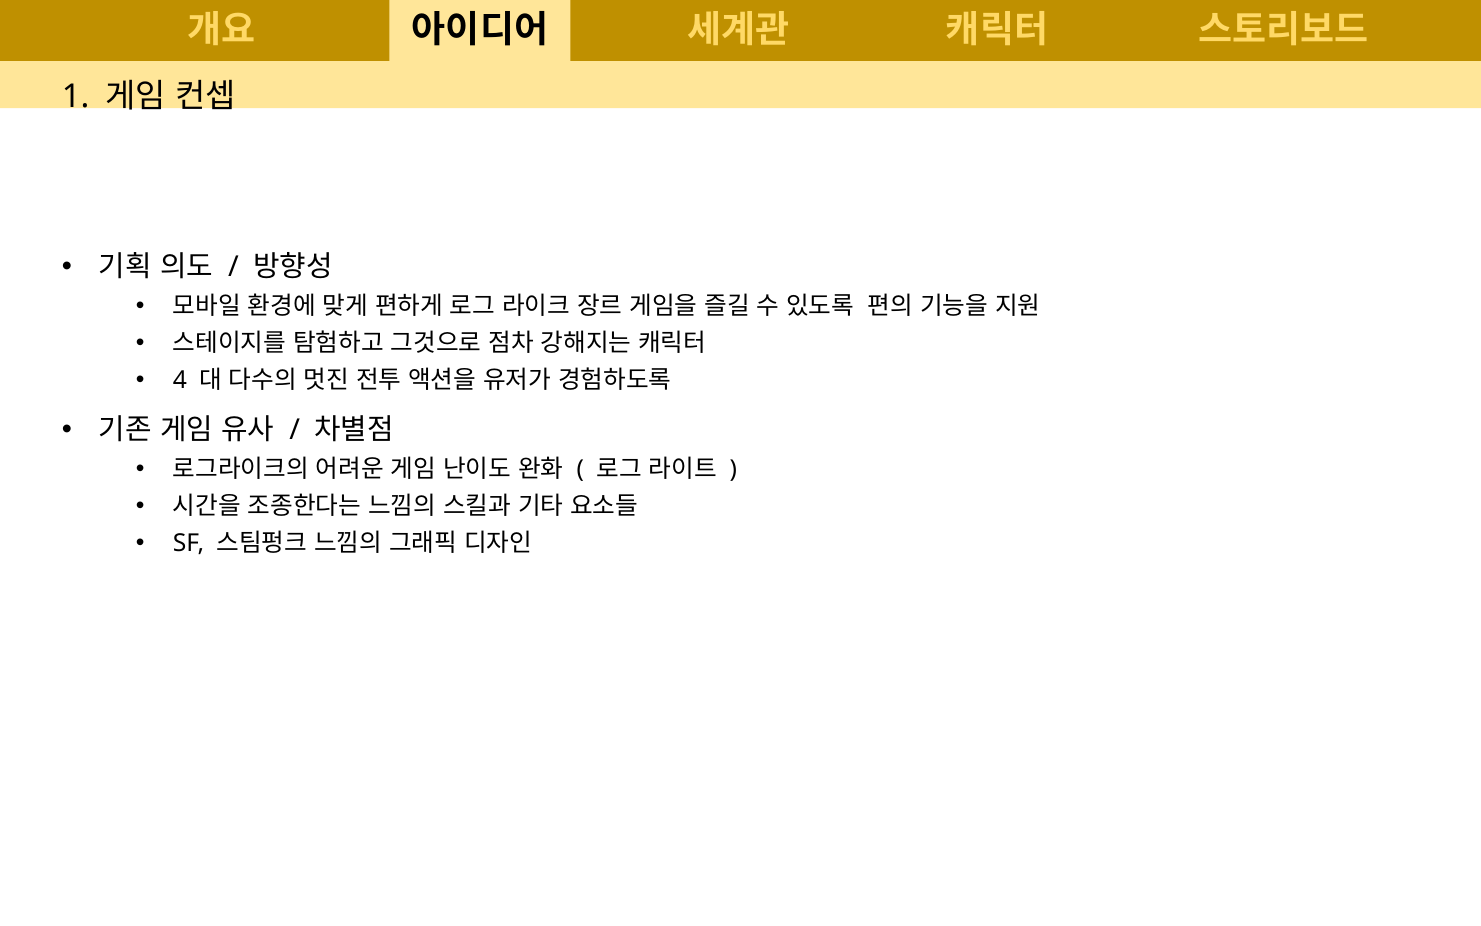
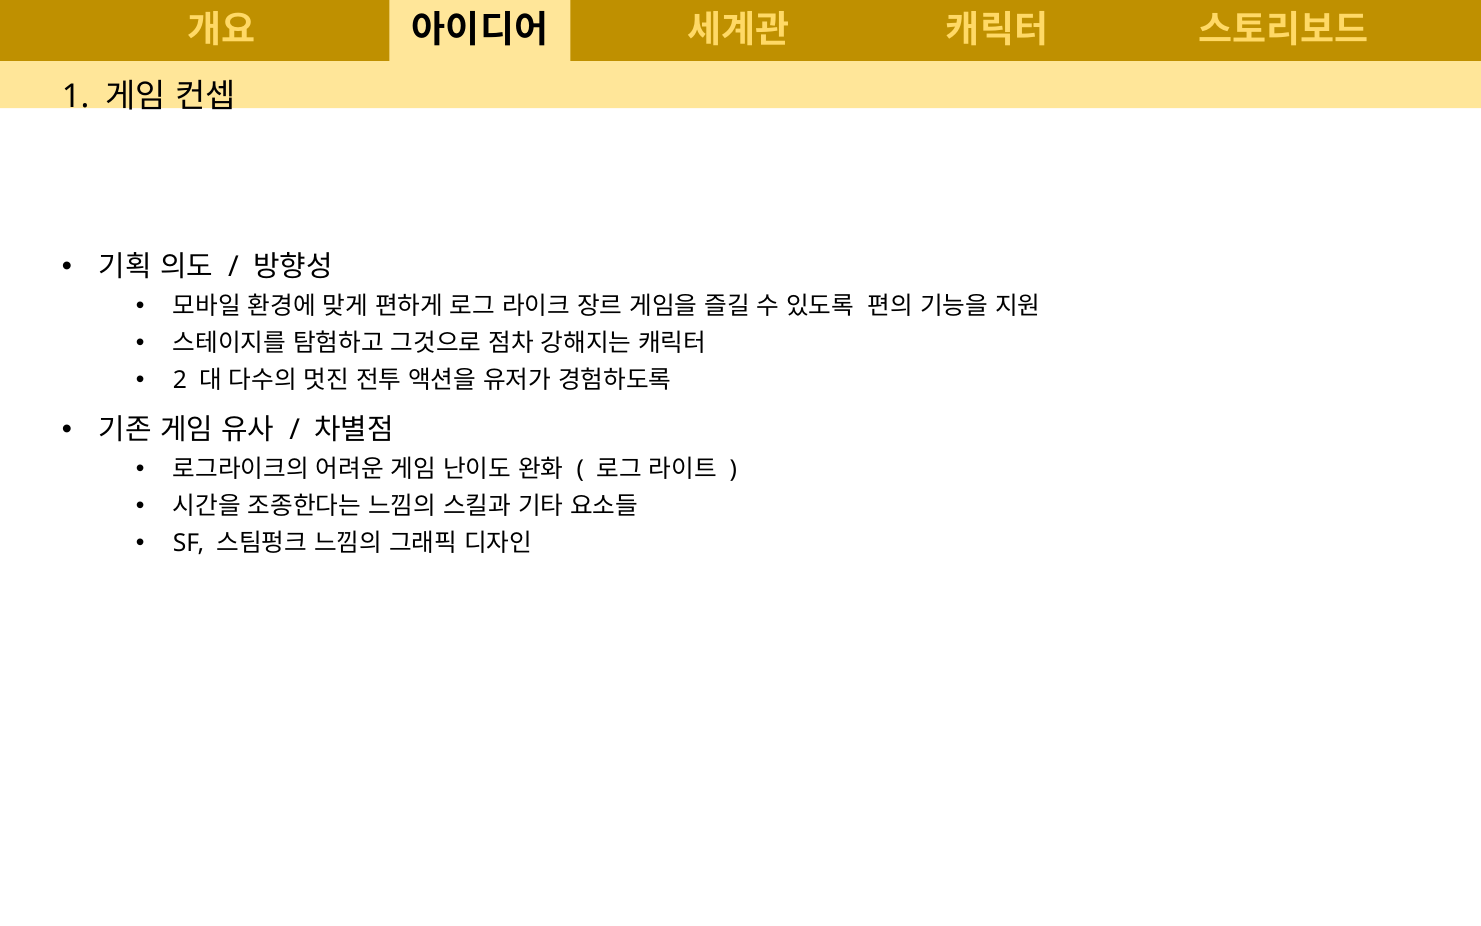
4: 4 -> 2 (180, 380)
